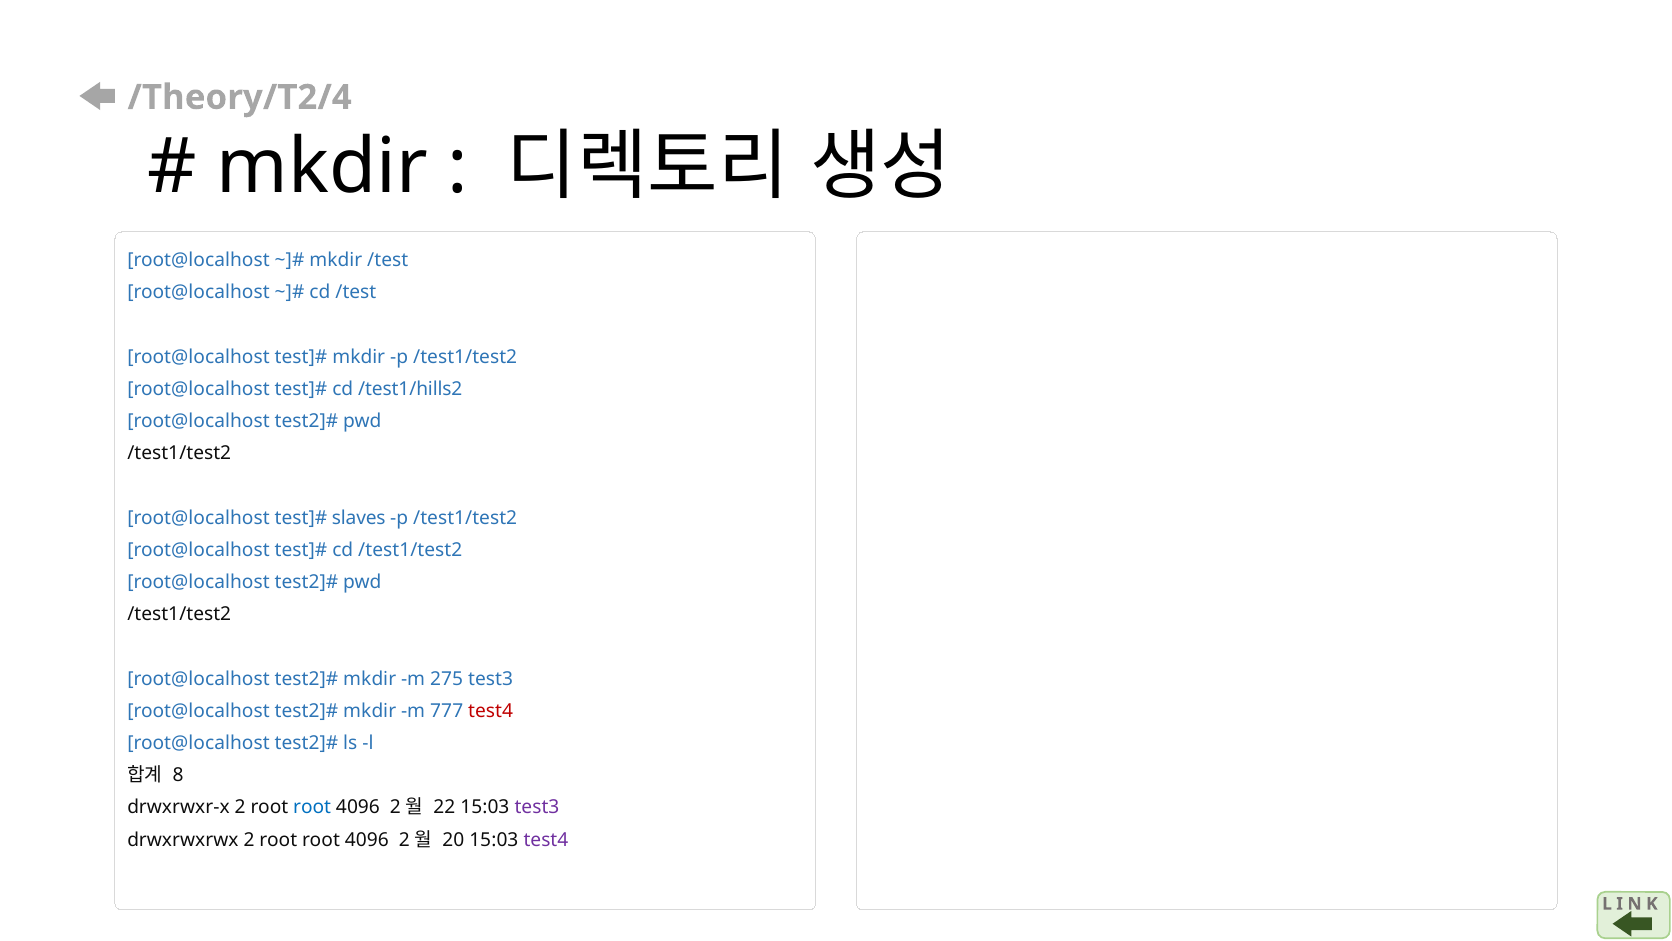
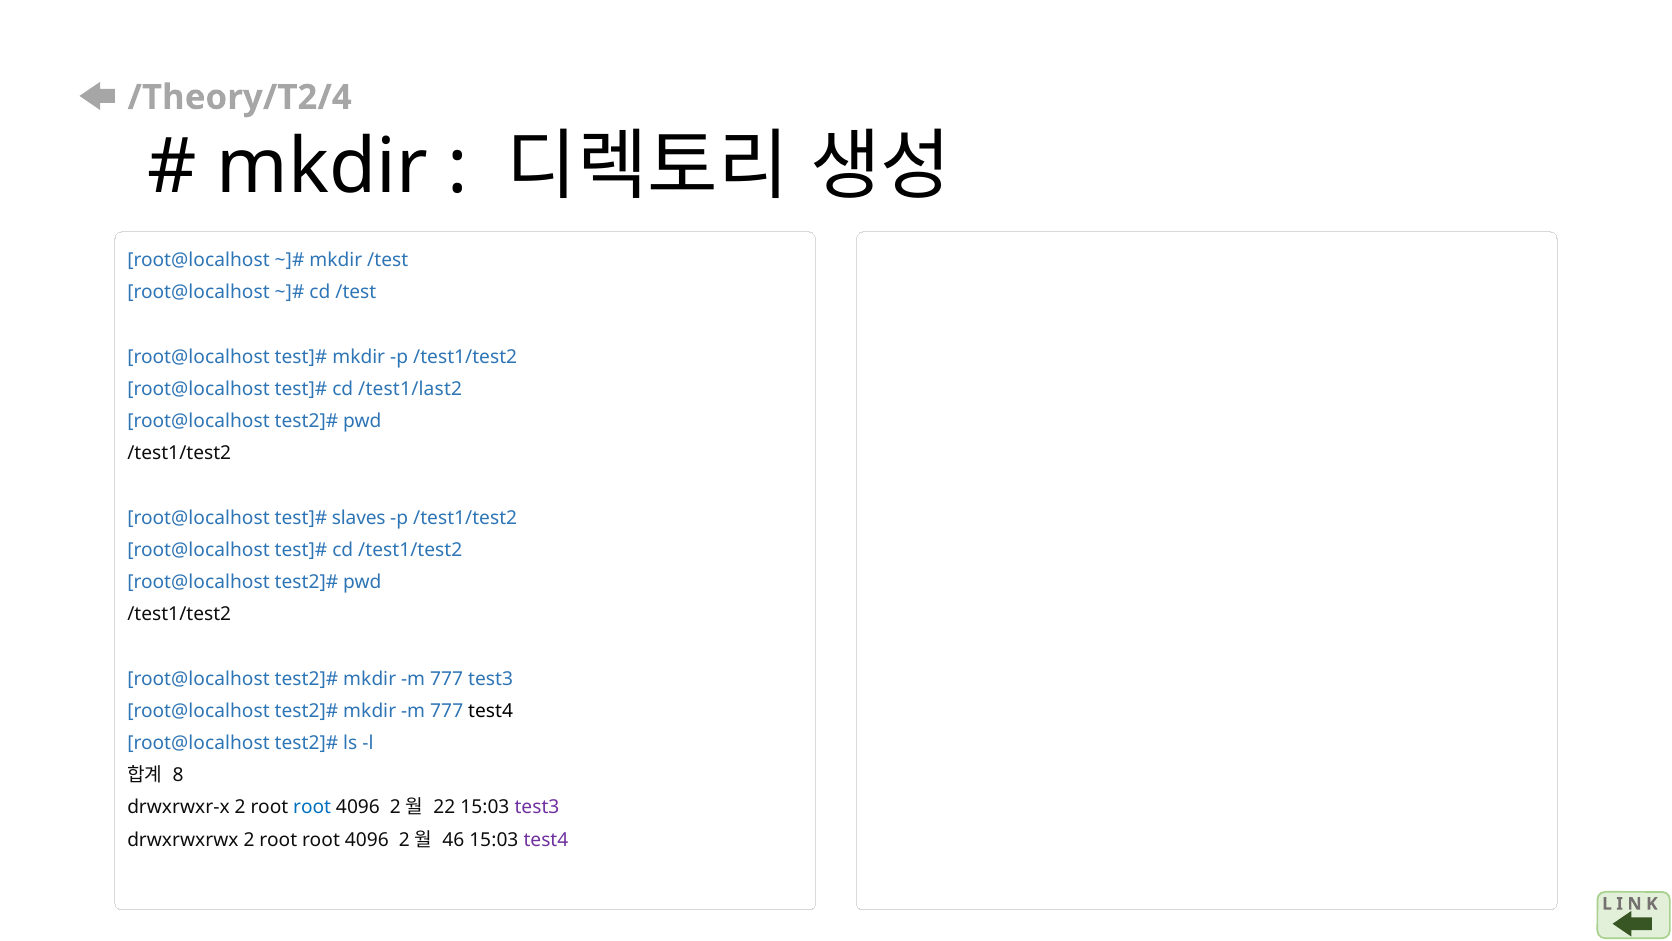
/test1/hills2: /test1/hills2 -> /test1/last2 (410, 389)
275: 275 -> 777 (447, 678)
test4 colour: red -> black (491, 711)
20: 20 -> 46 (453, 839)
